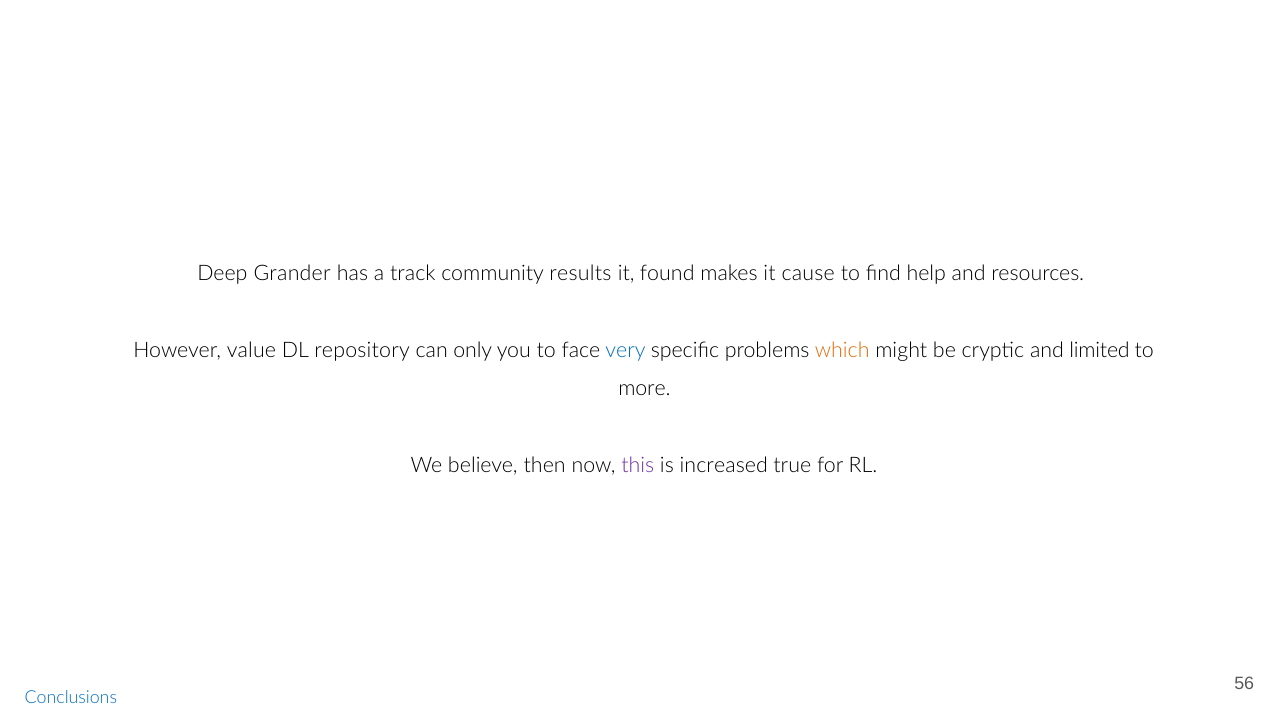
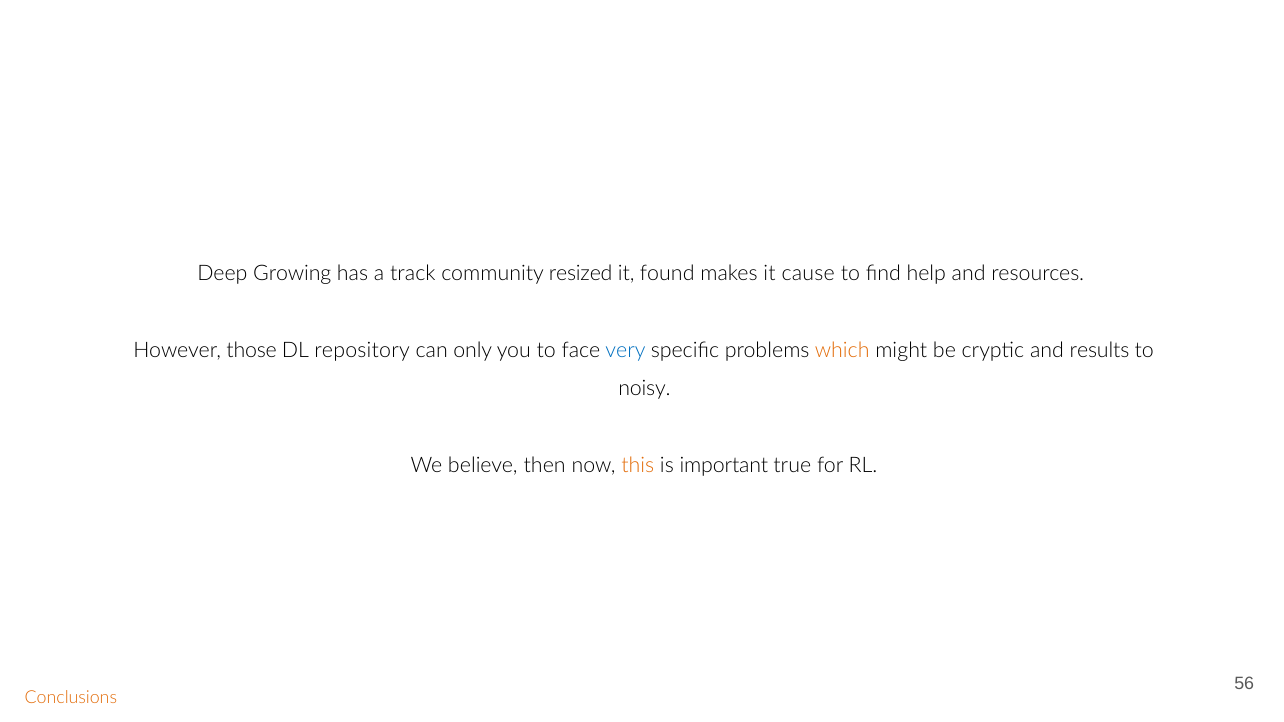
Grander: Grander -> Growing (292, 273)
results: results -> resized (581, 273)
value: value -> those (252, 350)
limited: limited -> results (1100, 350)
more: more -> noisy (644, 389)
this colour: purple -> orange (638, 466)
increased: increased -> important (724, 466)
Conclusions colour: blue -> orange (71, 698)
